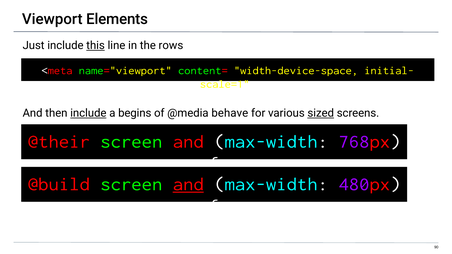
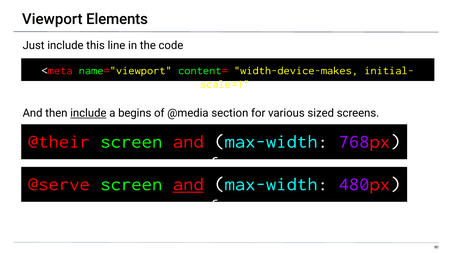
this underline: present -> none (96, 46)
rows: rows -> code (171, 46)
width-device-space: width-device-space -> width-device-makes (296, 70)
behave: behave -> section (230, 113)
sized underline: present -> none (321, 113)
@build: @build -> @serve (59, 184)
